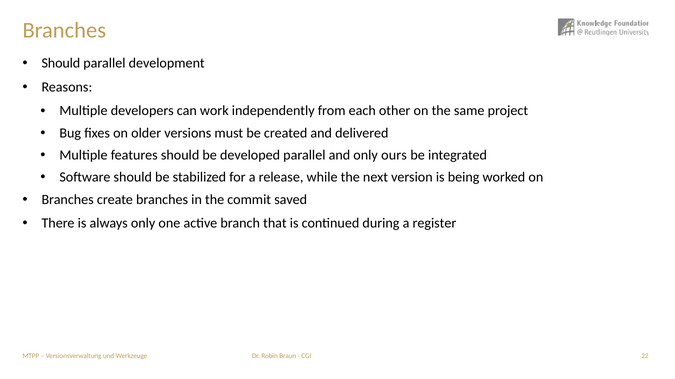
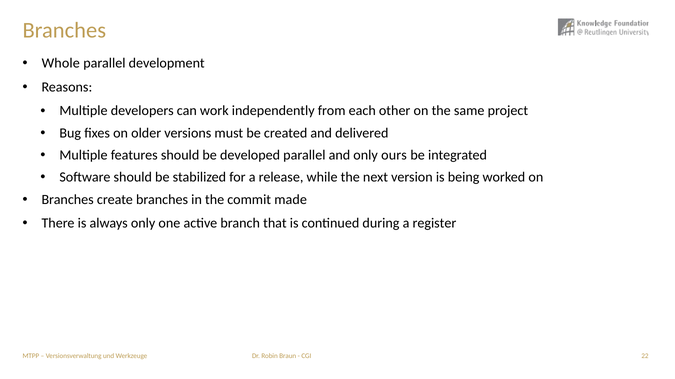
Should: Should -> Whole (61, 63)
saved: saved -> made (291, 200)
